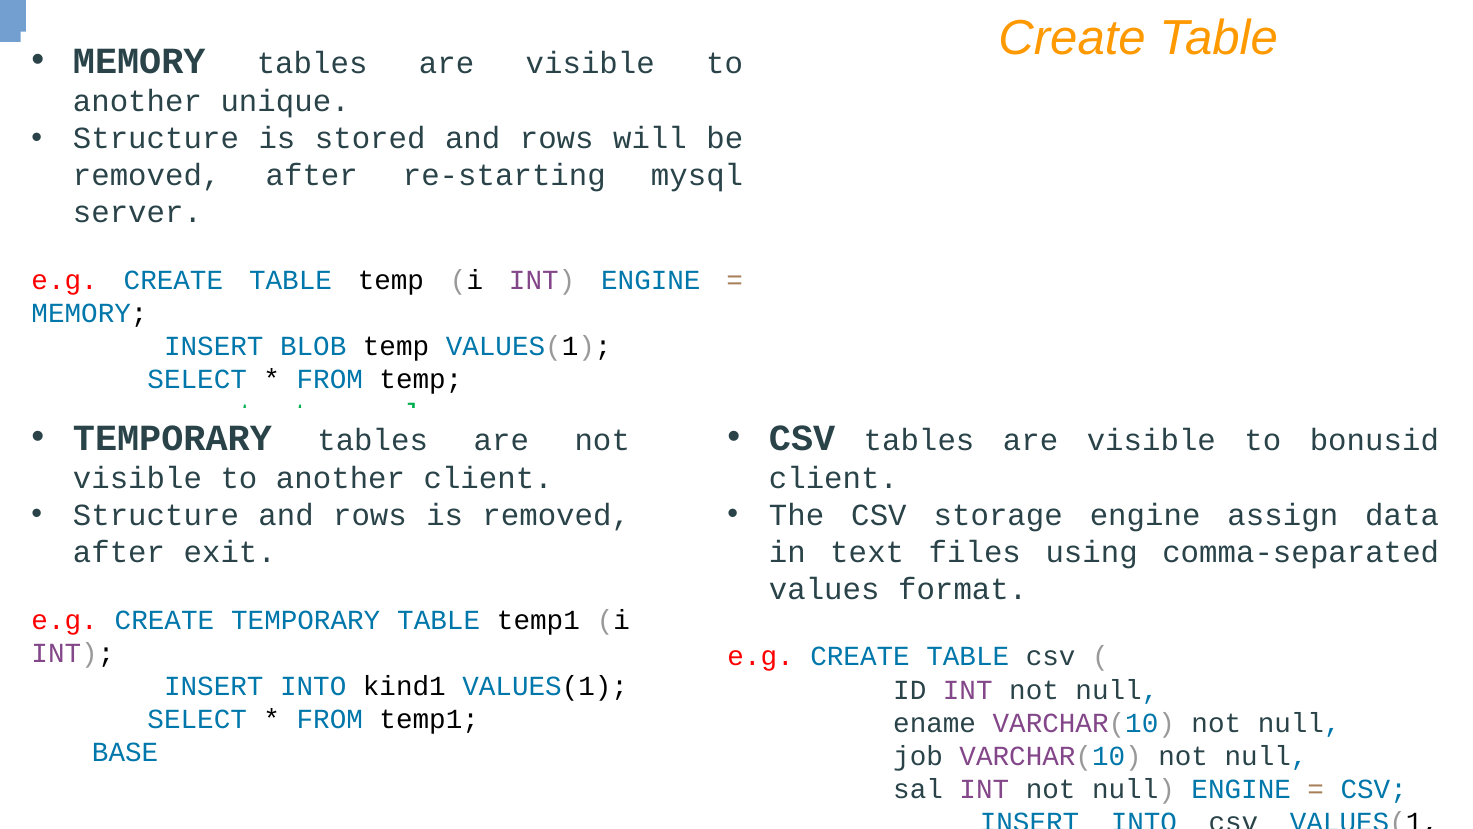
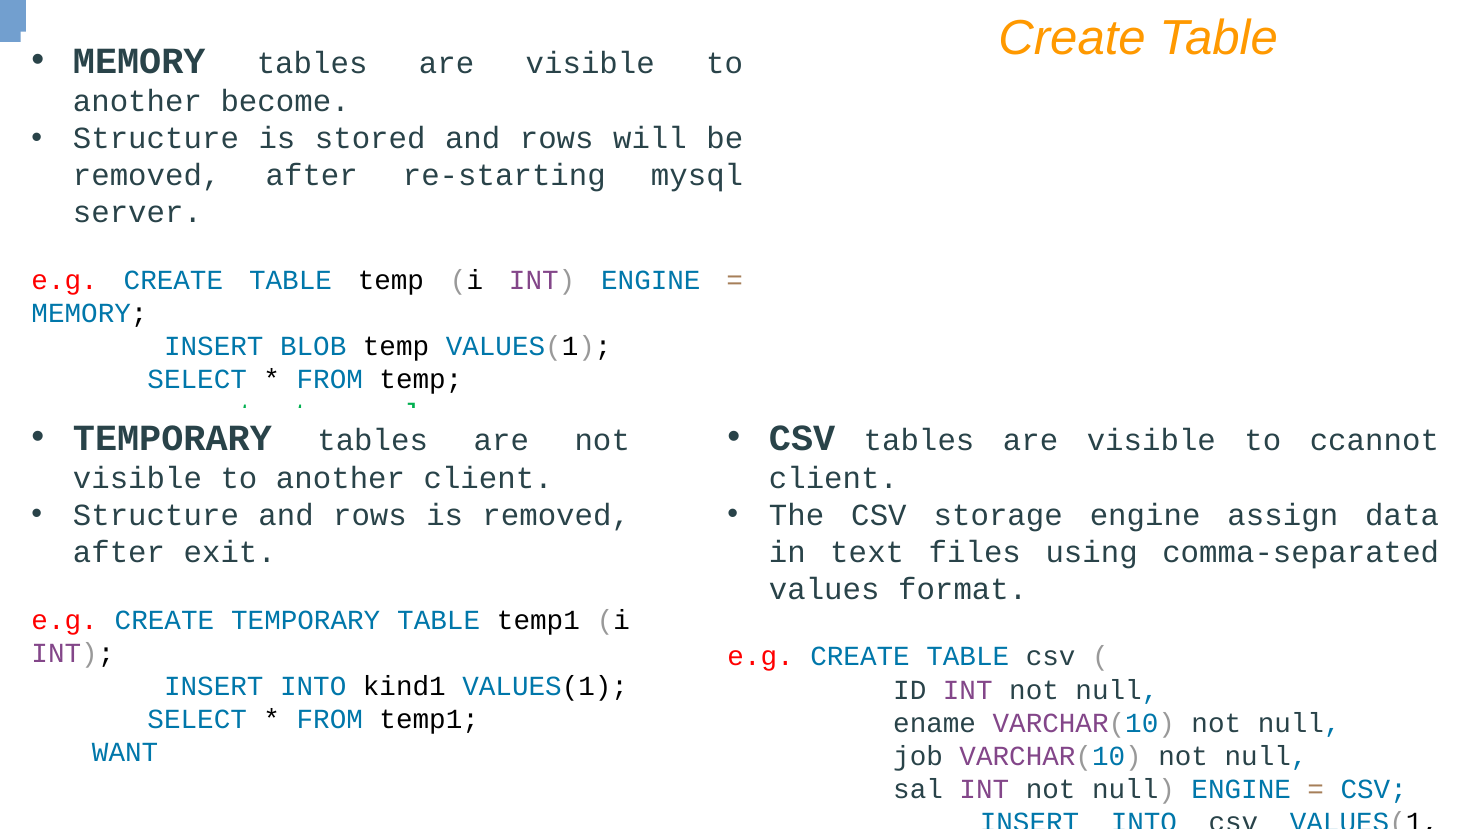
unique: unique -> become (285, 102)
bonusid: bonusid -> ccannot (1374, 440)
BASE: BASE -> WANT (125, 752)
